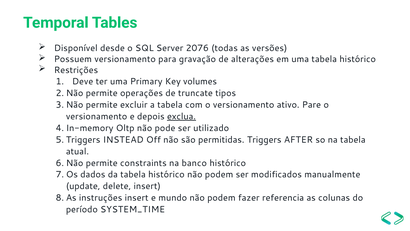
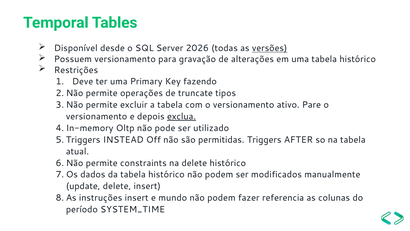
2076: 2076 -> 2026 (197, 48)
versões underline: none -> present (270, 48)
volumes: volumes -> fazendo (200, 82)
na banco: banco -> delete (194, 163)
